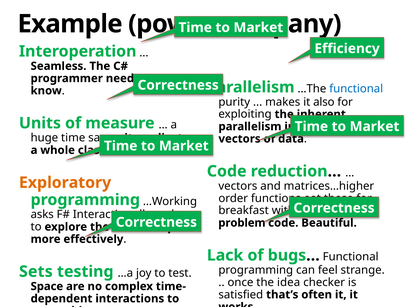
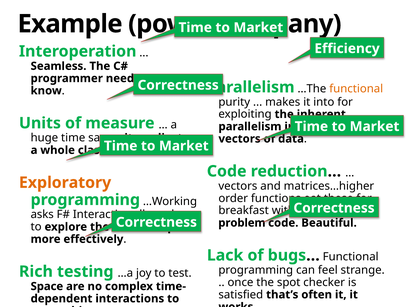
functional colour: blue -> orange (356, 89)
also: also -> into (324, 102)
Sets: Sets -> Rich (36, 272)
idea: idea -> spot (289, 283)
